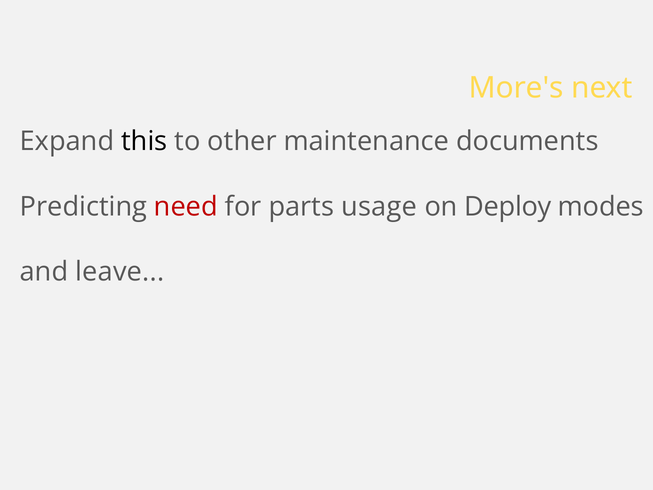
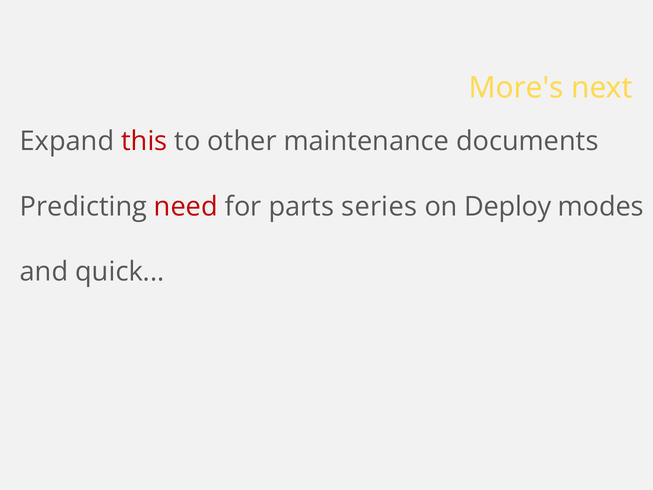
this colour: black -> red (144, 141)
usage: usage -> series (379, 206)
leave: leave -> quick (120, 272)
